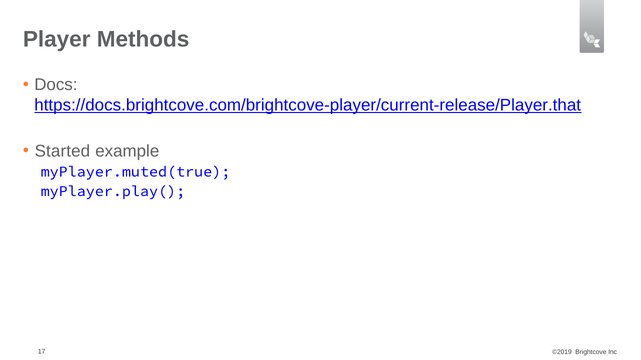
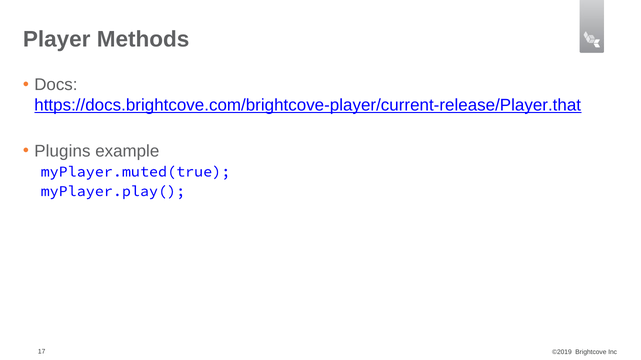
Started: Started -> Plugins (62, 151)
